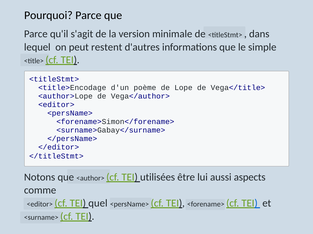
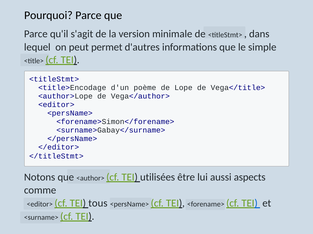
restent: restent -> permet (107, 47)
quel: quel -> tous (98, 204)
